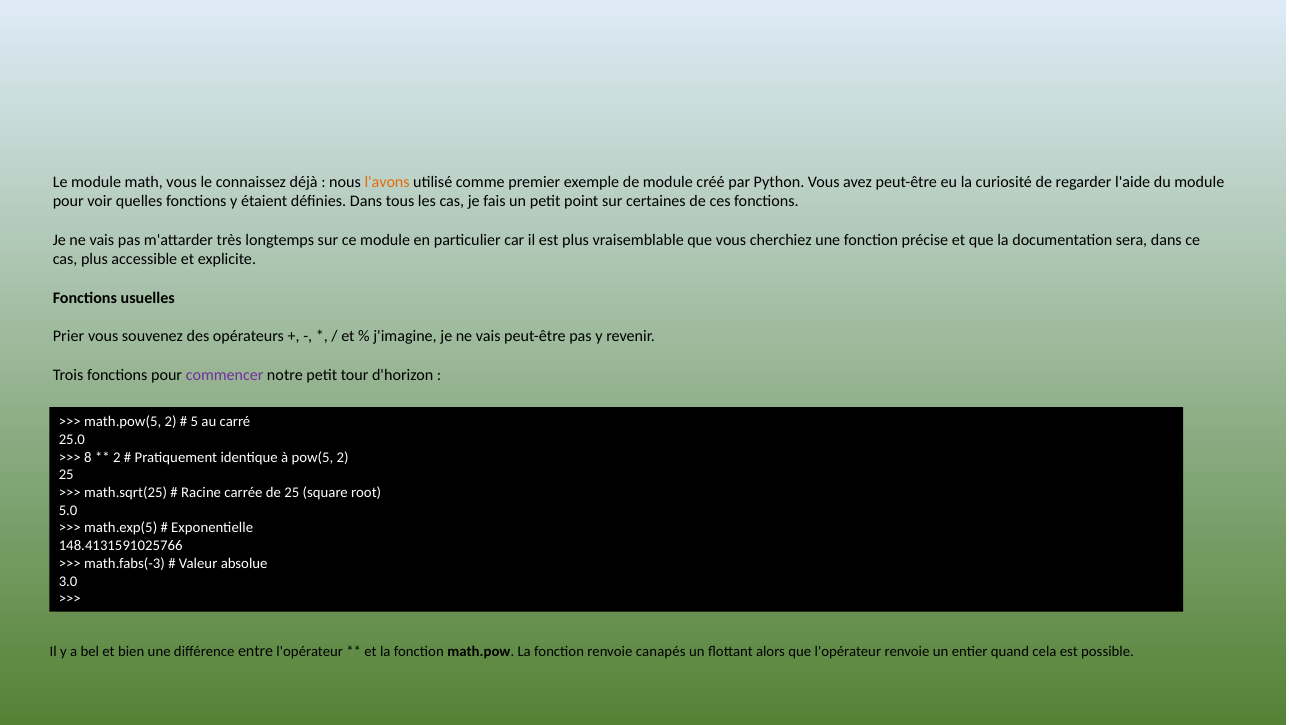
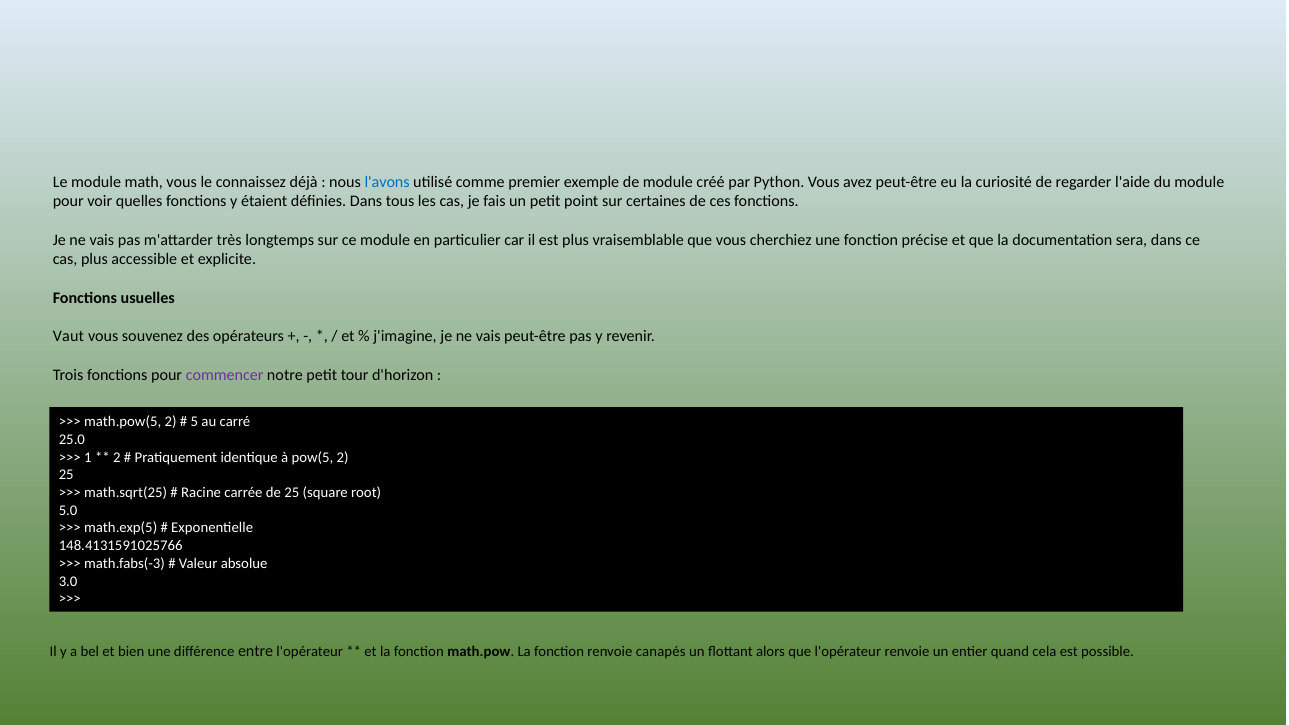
l'avons colour: orange -> blue (387, 182)
Prier: Prier -> Vaut (68, 336)
8: 8 -> 1 (88, 457)
